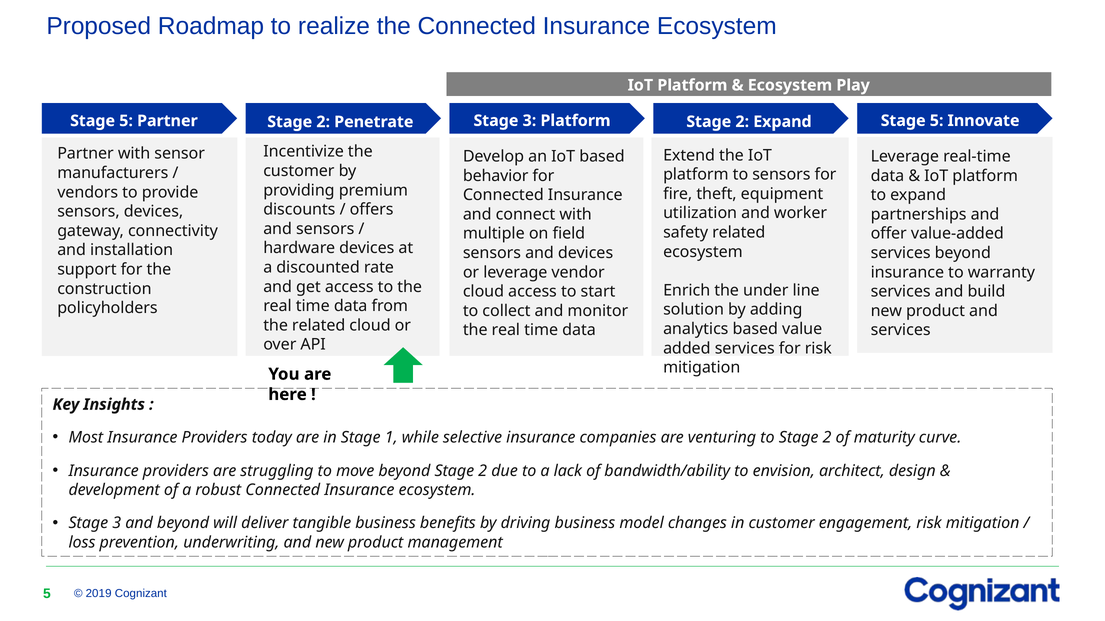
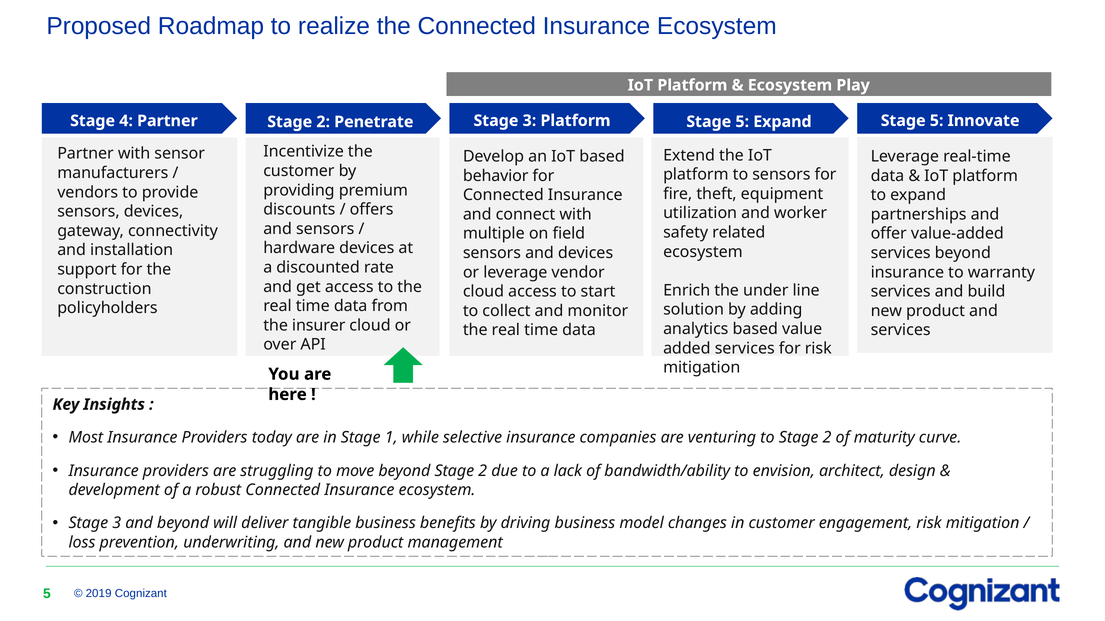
5: 5 -> 4 (126, 121)
Platform Stage 2: 2 -> 5 (742, 122)
the related: related -> insurer (319, 326)
